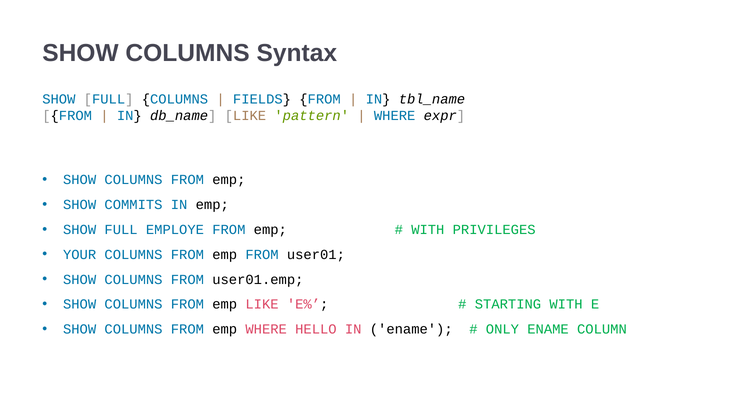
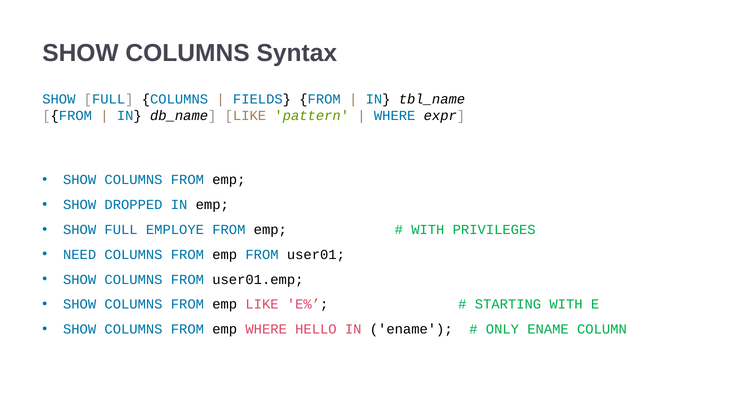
COMMITS: COMMITS -> DROPPED (133, 205)
YOUR: YOUR -> NEED (80, 254)
